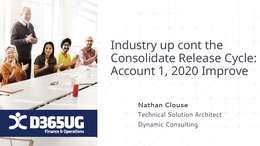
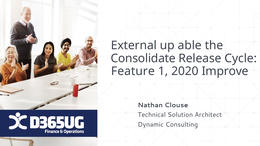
Industry: Industry -> External (134, 46)
cont: cont -> able (190, 46)
Account: Account -> Feature (133, 71)
